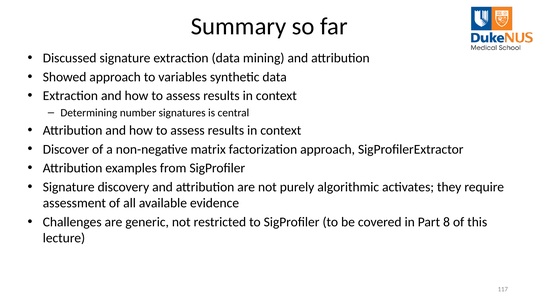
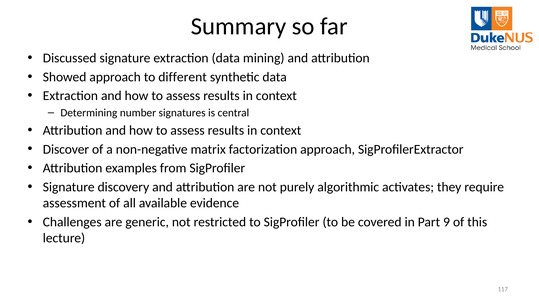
variables: variables -> different (183, 77)
8: 8 -> 9 (447, 222)
